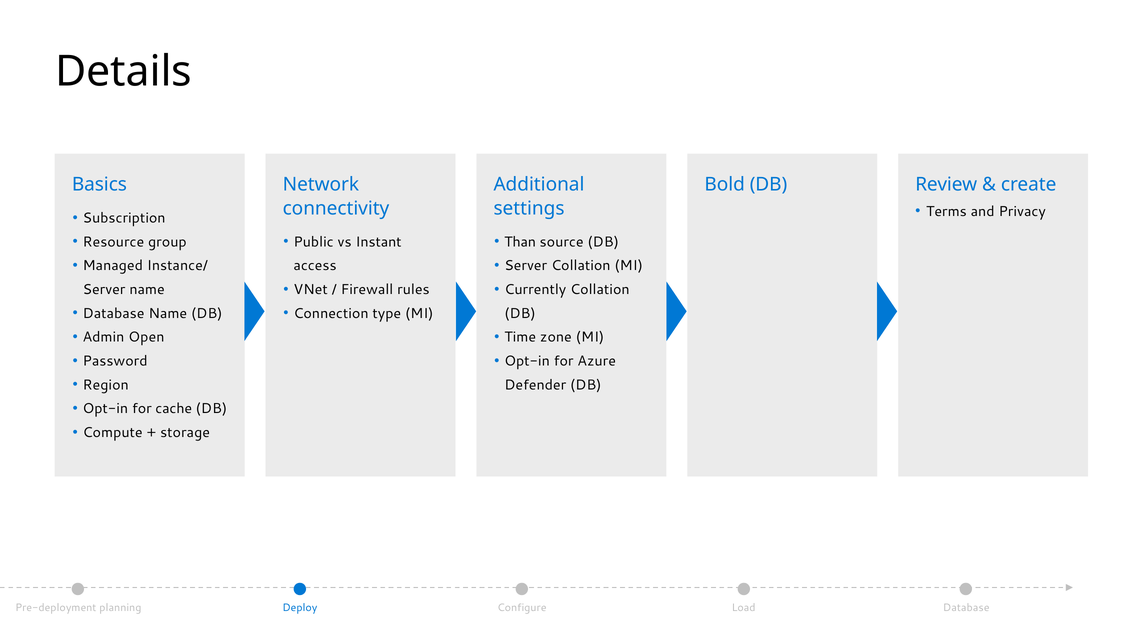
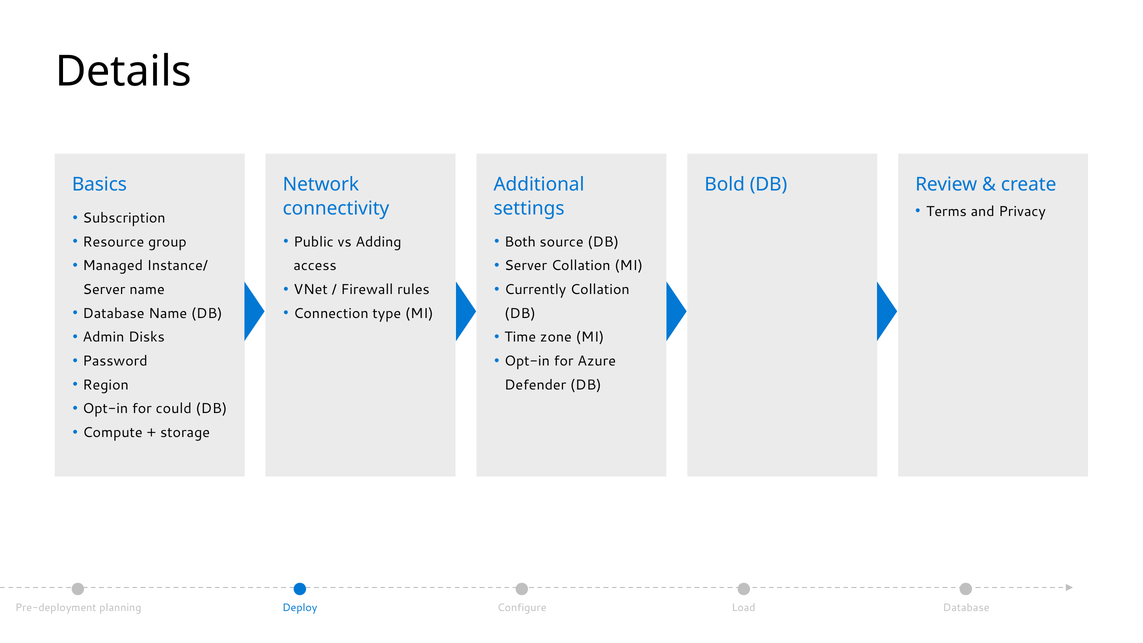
Instant: Instant -> Adding (379, 242)
Than: Than -> Both (520, 242)
Open: Open -> Disks (147, 337)
cache: cache -> could (174, 409)
